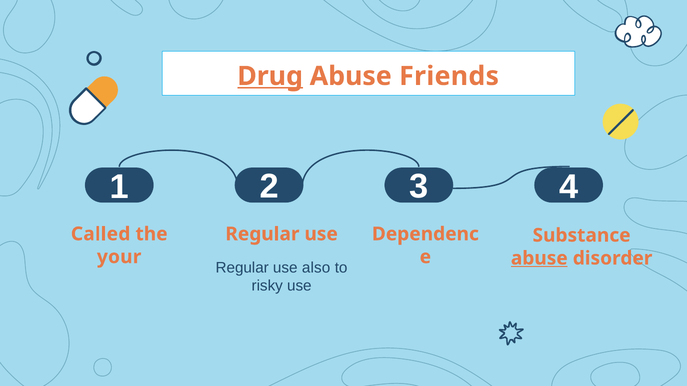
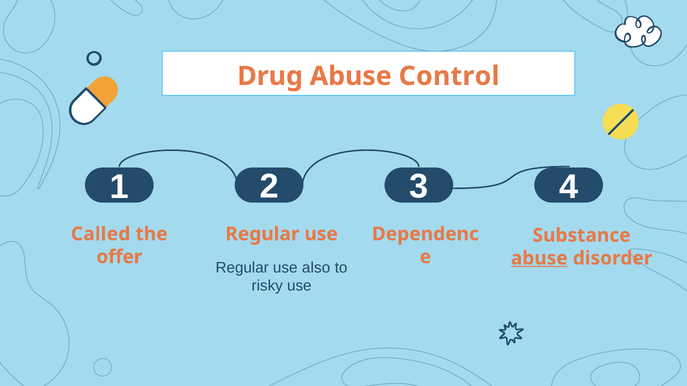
Drug underline: present -> none (270, 76)
Friends: Friends -> Control (449, 76)
your: your -> offer (119, 257)
